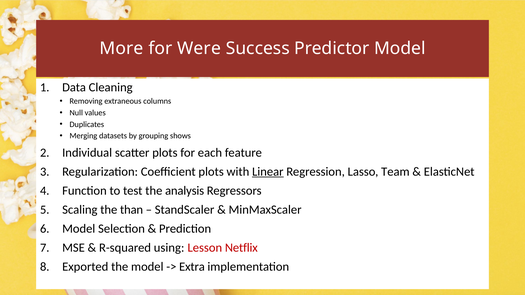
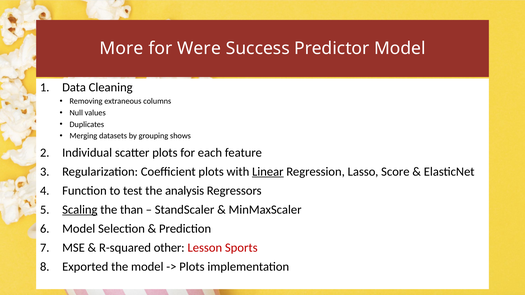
Team: Team -> Score (395, 172)
Scaling underline: none -> present (80, 210)
using: using -> other (169, 248)
Netflix: Netflix -> Sports (241, 248)
Extra: Extra -> Plots (192, 267)
